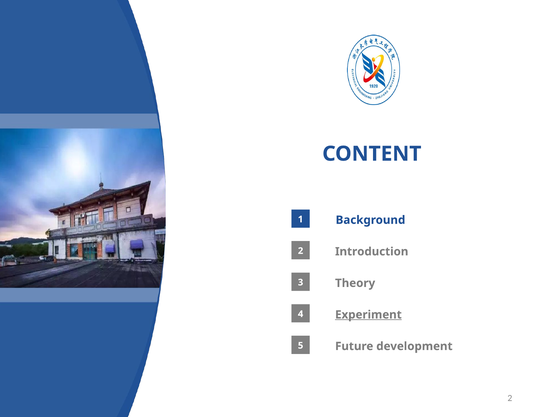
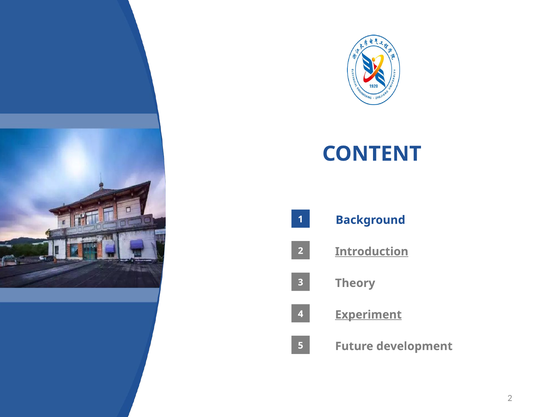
Introduction underline: none -> present (372, 252)
